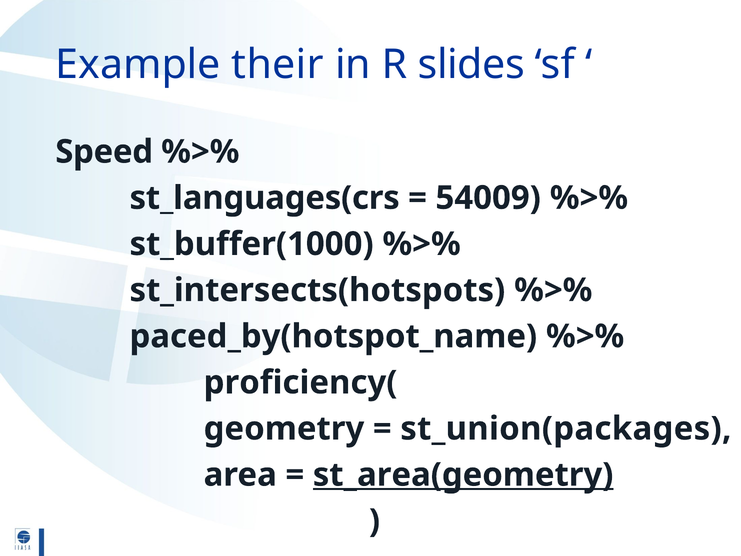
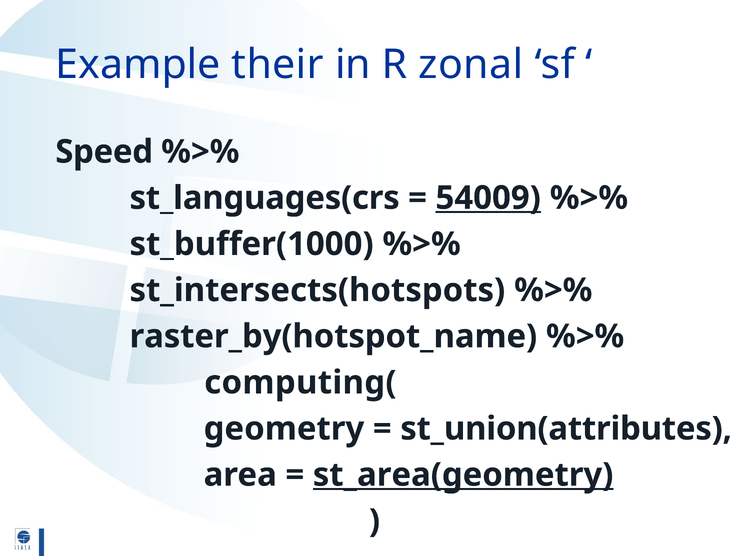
slides: slides -> zonal (471, 65)
54009 underline: none -> present (488, 198)
paced_by(hotspot_name: paced_by(hotspot_name -> raster_by(hotspot_name (333, 336)
proficiency(: proficiency( -> computing( (300, 382)
st_union(packages: st_union(packages -> st_union(attributes (566, 428)
